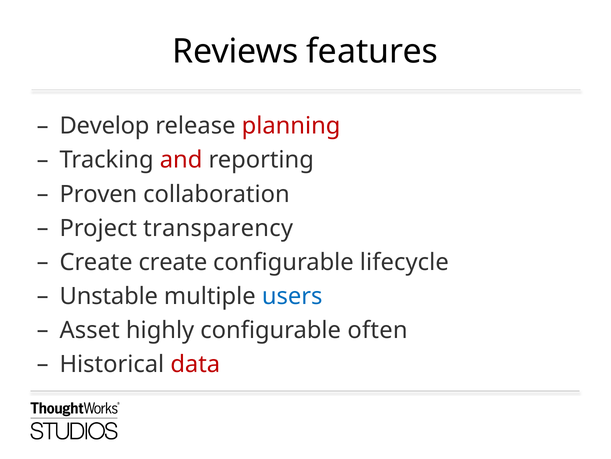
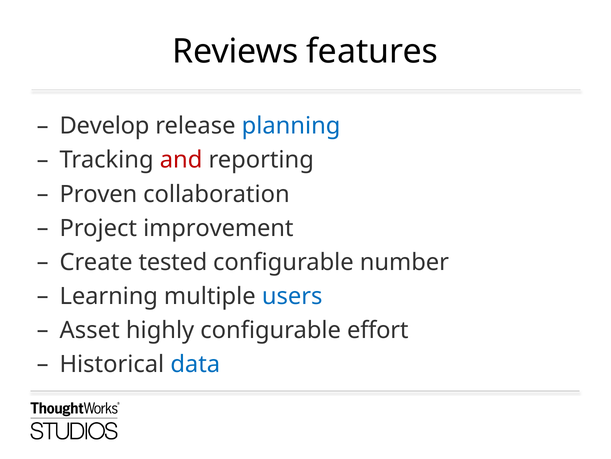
planning colour: red -> blue (291, 126)
transparency: transparency -> improvement (218, 228)
Create create: create -> tested (173, 262)
lifecycle: lifecycle -> number (404, 262)
Unstable: Unstable -> Learning (109, 296)
often: often -> effort (378, 330)
data colour: red -> blue (195, 364)
